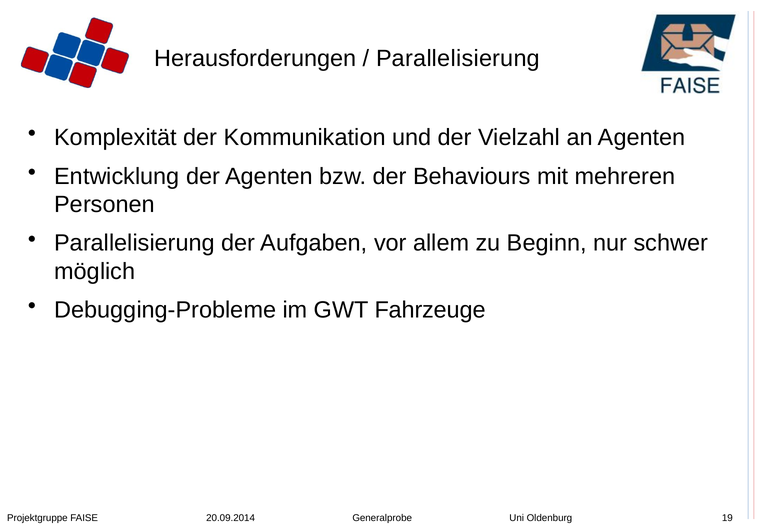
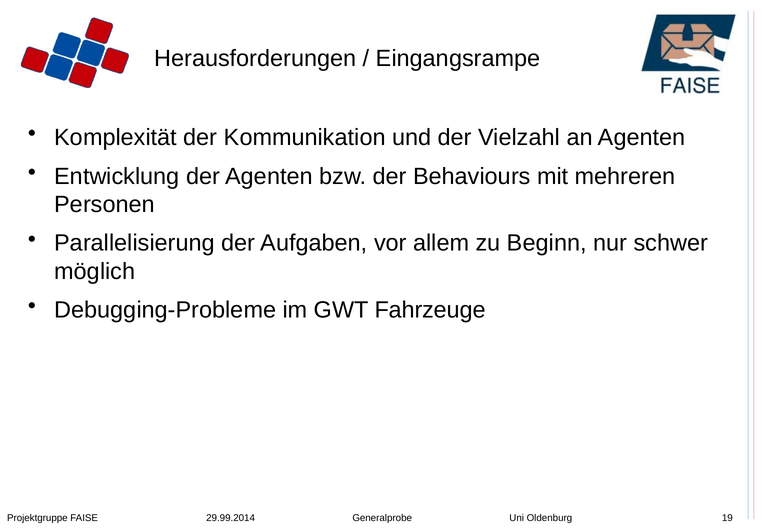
Parallelisierung: Parallelisierung -> Eingangsrampe (458, 58)
20.09.2014: 20.09.2014 -> 29.99.2014 (231, 518)
